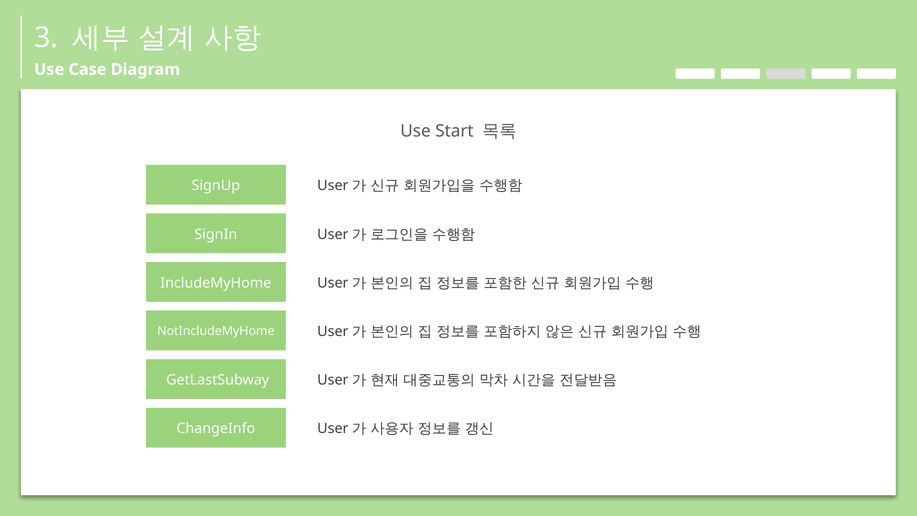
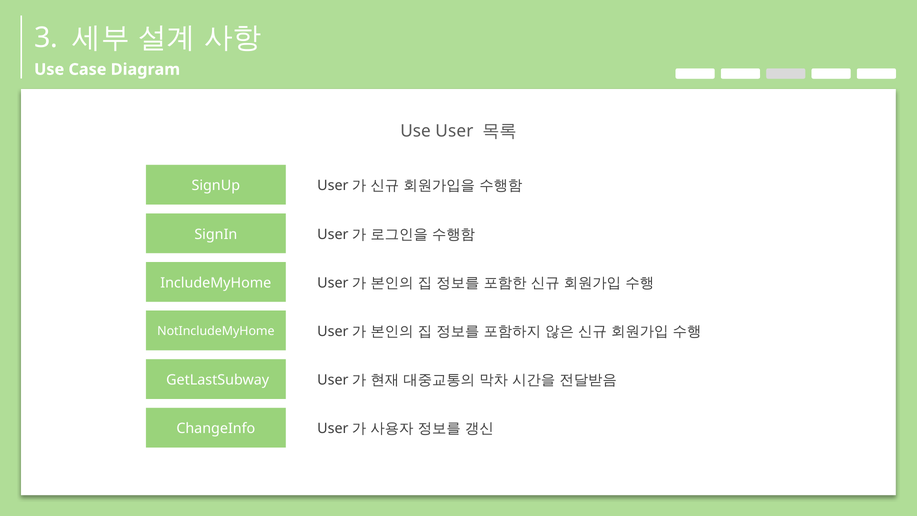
Start: Start -> User (454, 131)
